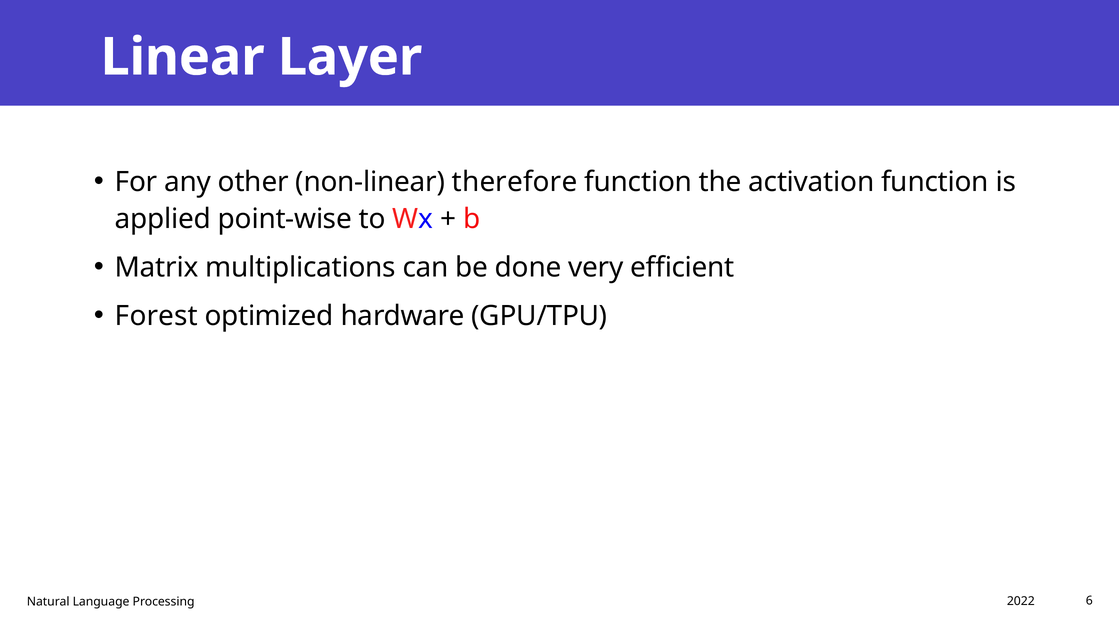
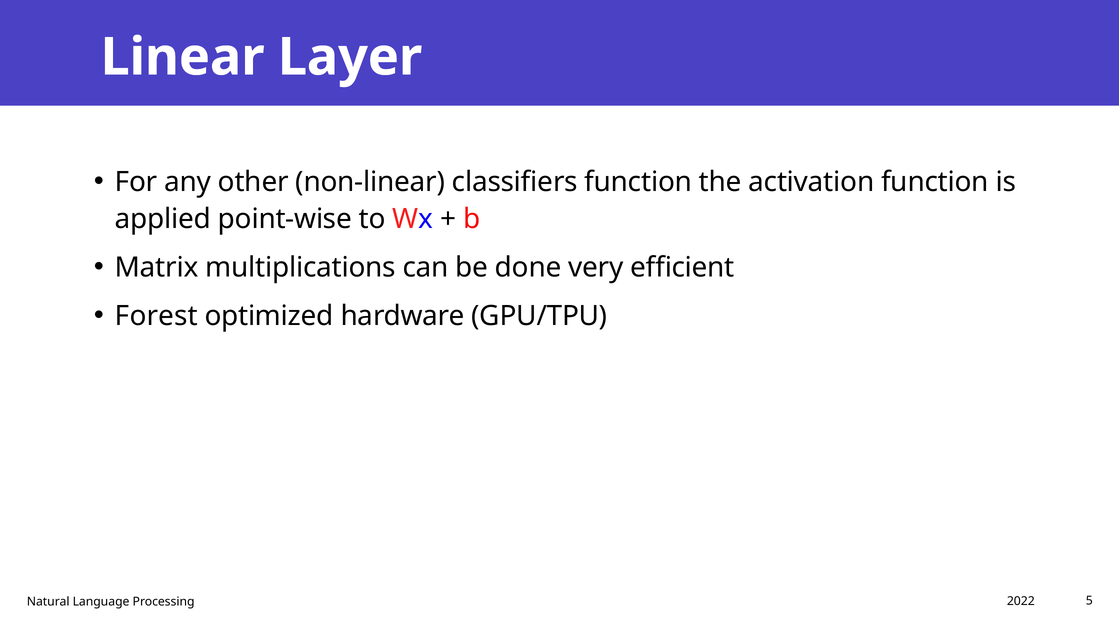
therefore: therefore -> classifiers (515, 182)
6: 6 -> 5 (1089, 600)
